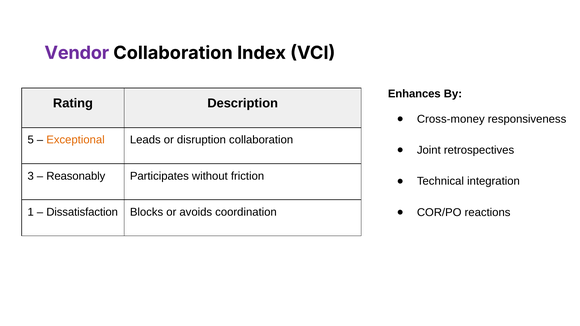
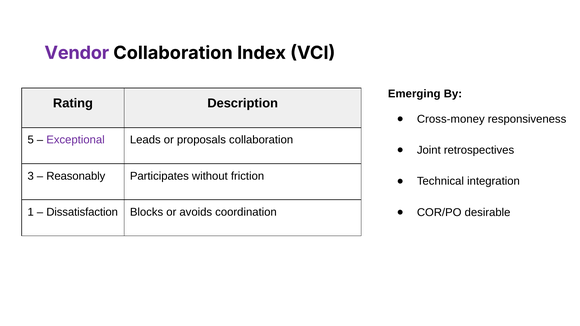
Enhances: Enhances -> Emerging (414, 94)
Exceptional colour: orange -> purple (76, 140)
disruption: disruption -> proposals (201, 140)
reactions: reactions -> desirable (488, 212)
